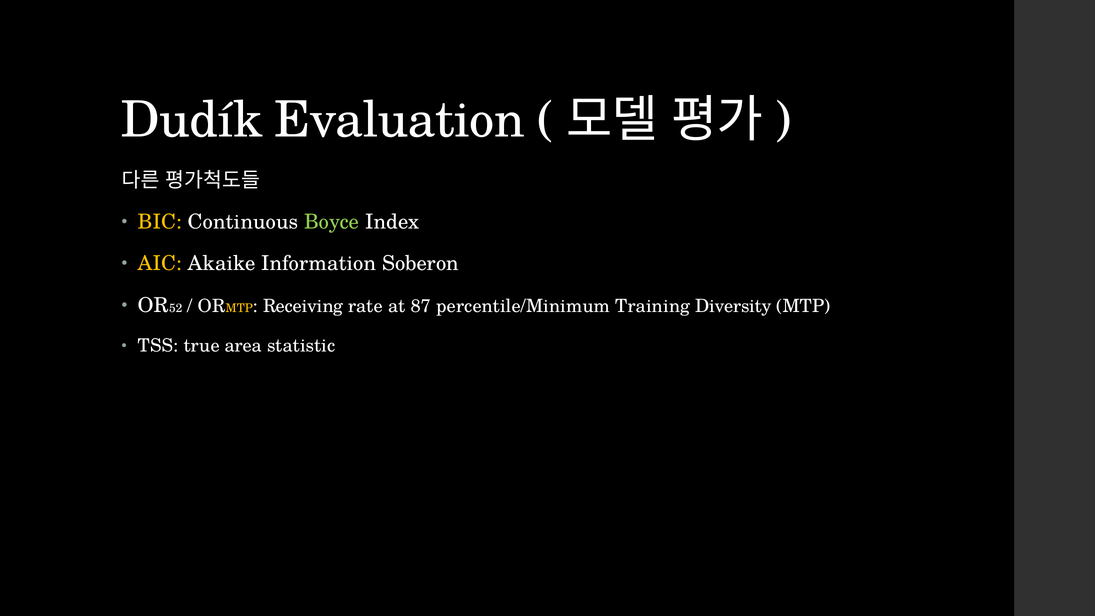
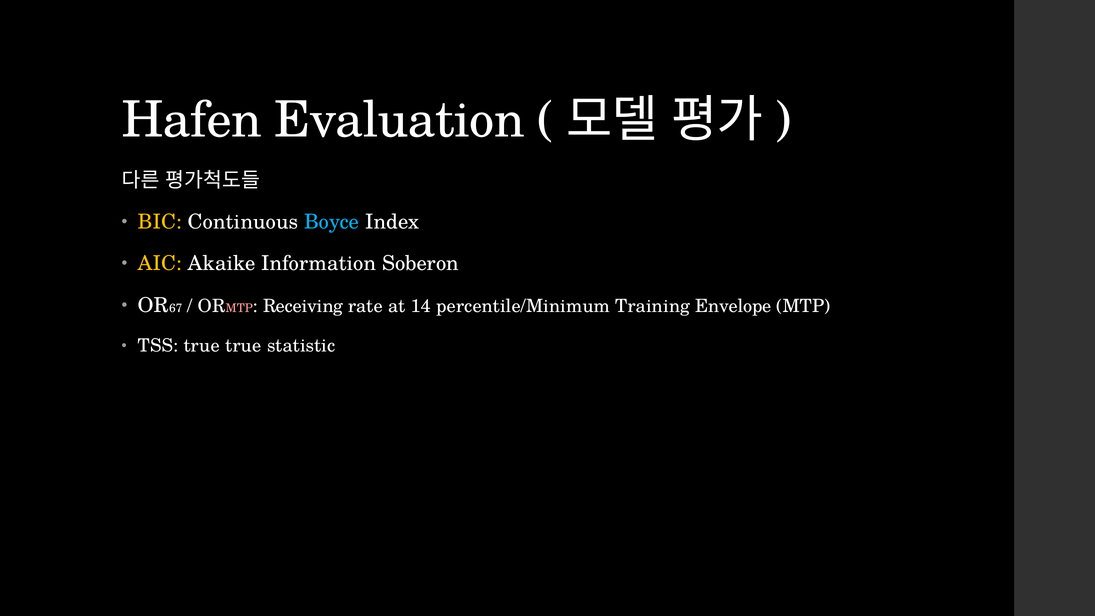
Dudík: Dudík -> Hafen (192, 120)
Boyce colour: light green -> light blue (332, 222)
52: 52 -> 67 (176, 308)
MTP colour: yellow -> pink (239, 308)
87: 87 -> 14 (421, 306)
Diversity: Diversity -> Envelope (733, 306)
true area: area -> true (243, 346)
